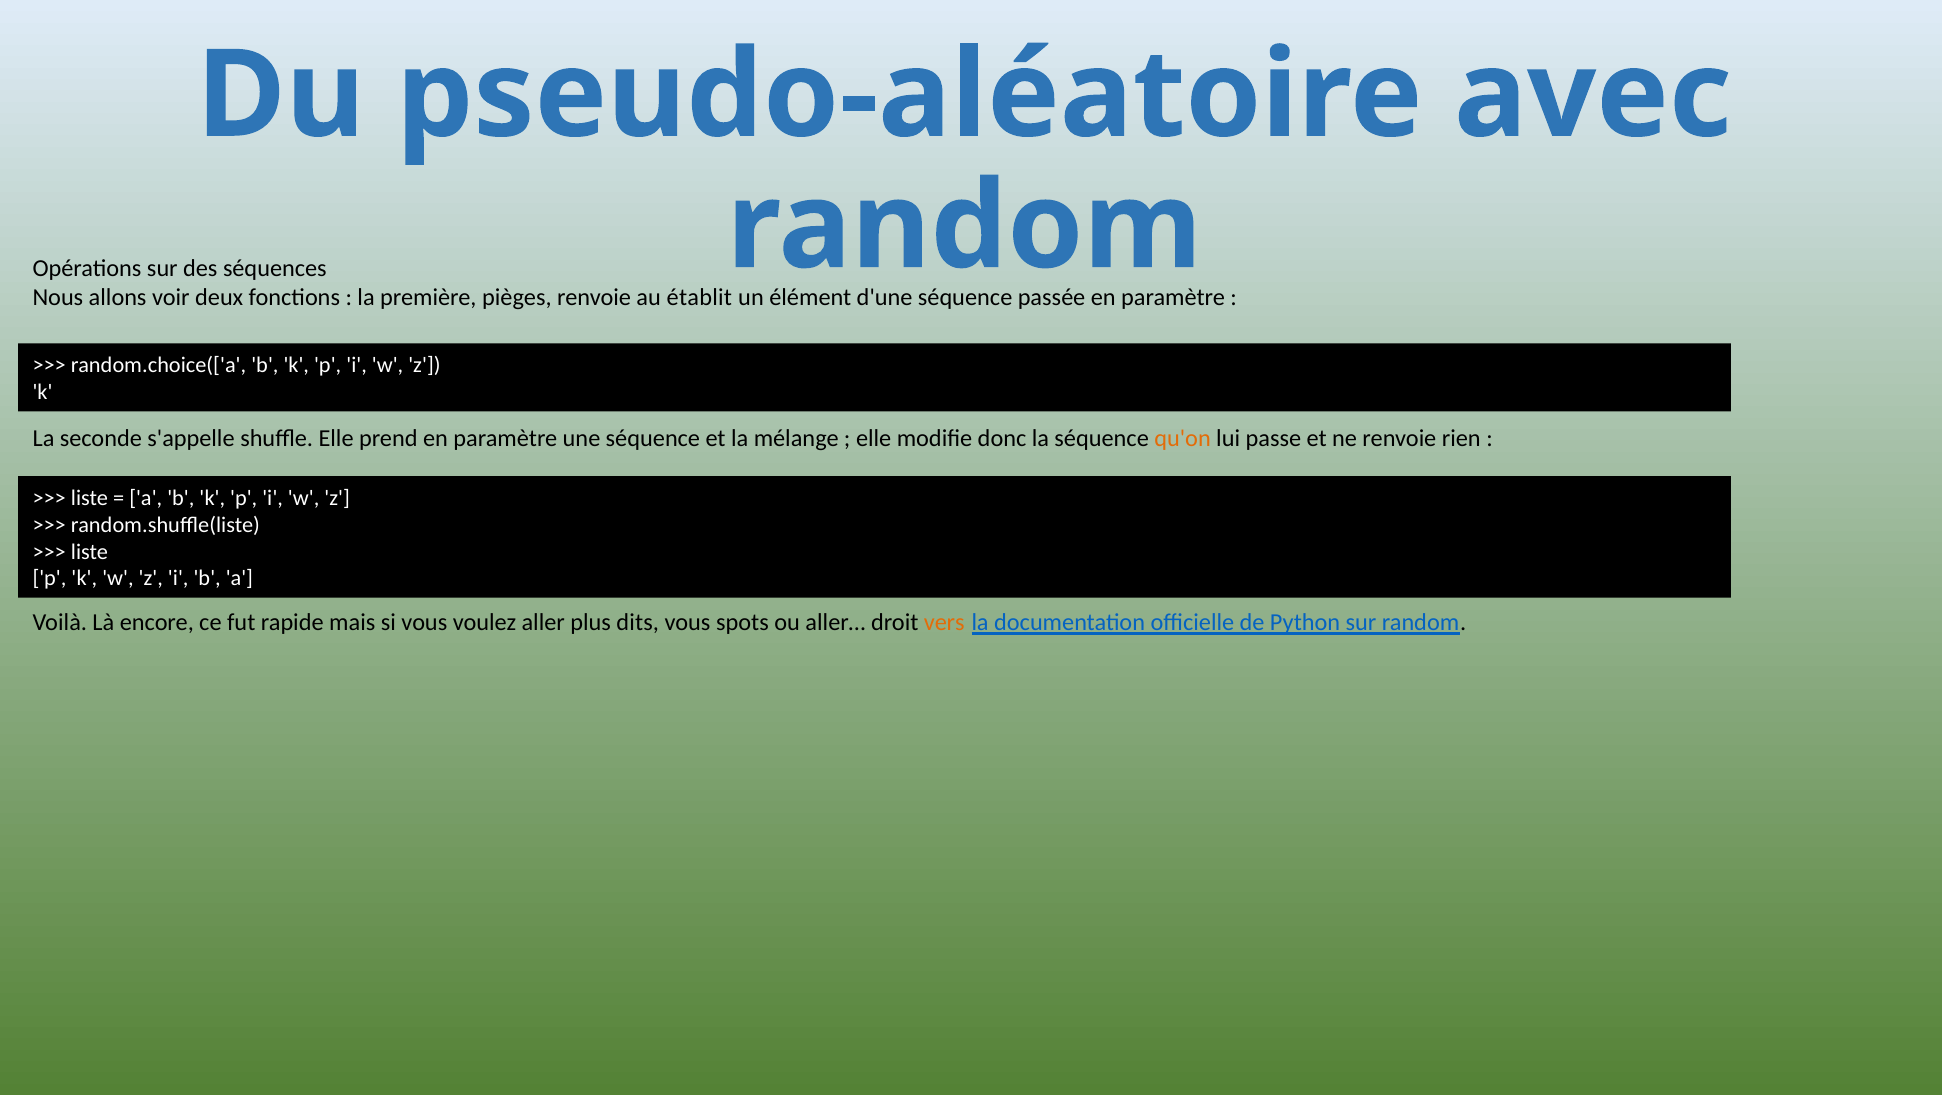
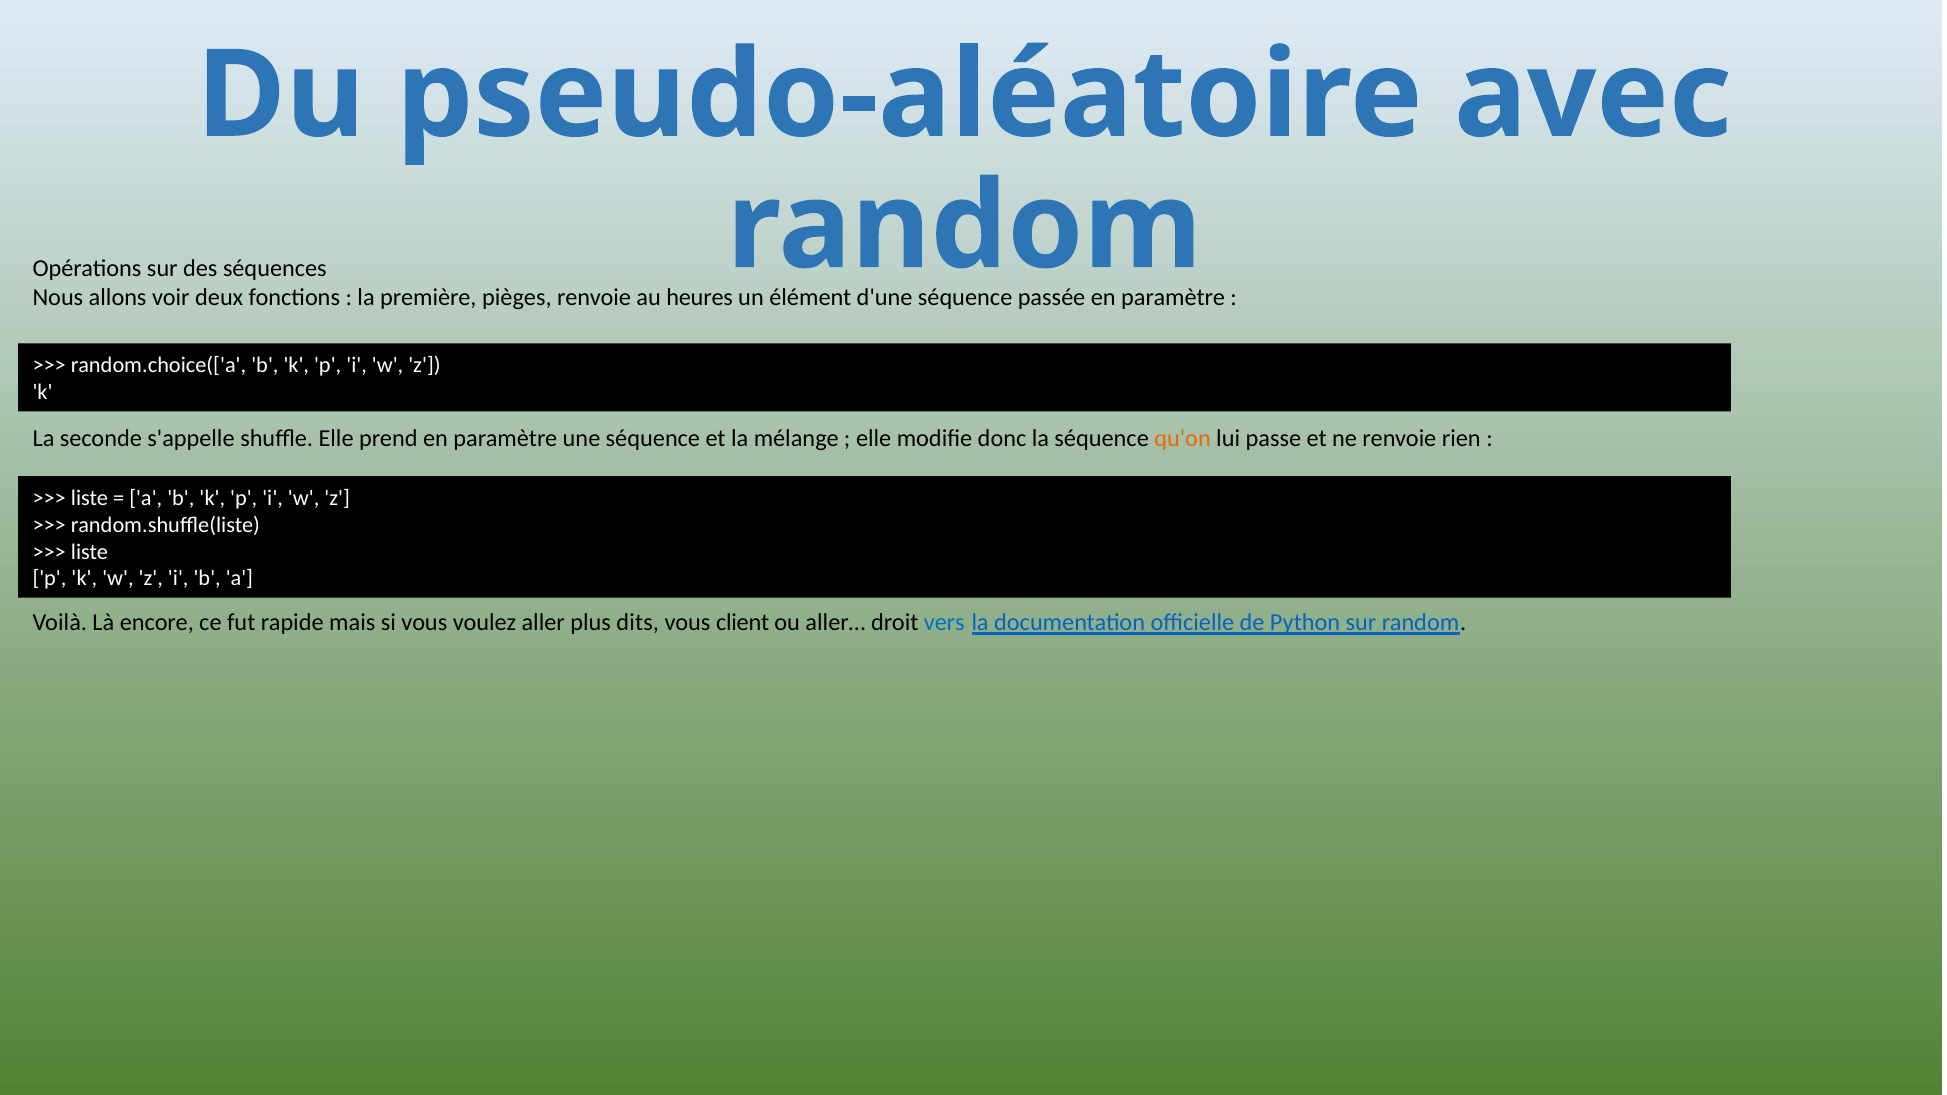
établit: établit -> heures (700, 298)
spots: spots -> client (743, 623)
vers colour: orange -> blue (944, 623)
